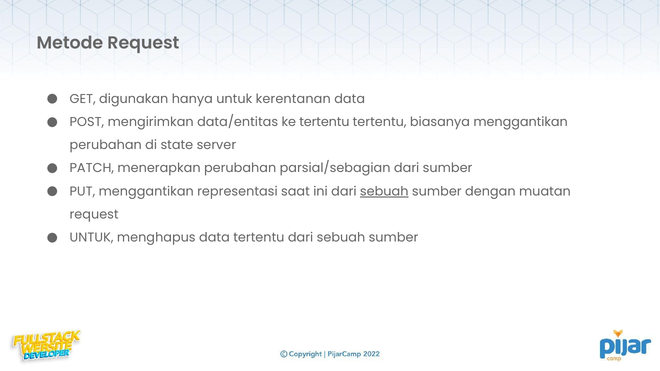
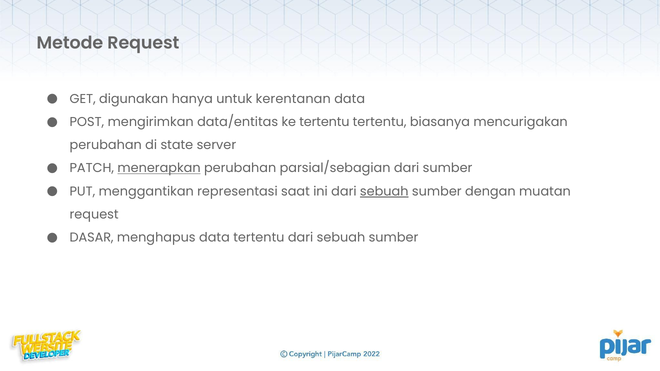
biasanya menggantikan: menggantikan -> mencurigakan (521, 122)
menerapkan underline: none -> present (159, 168)
UNTUK: UNTUK -> DASAR (92, 238)
